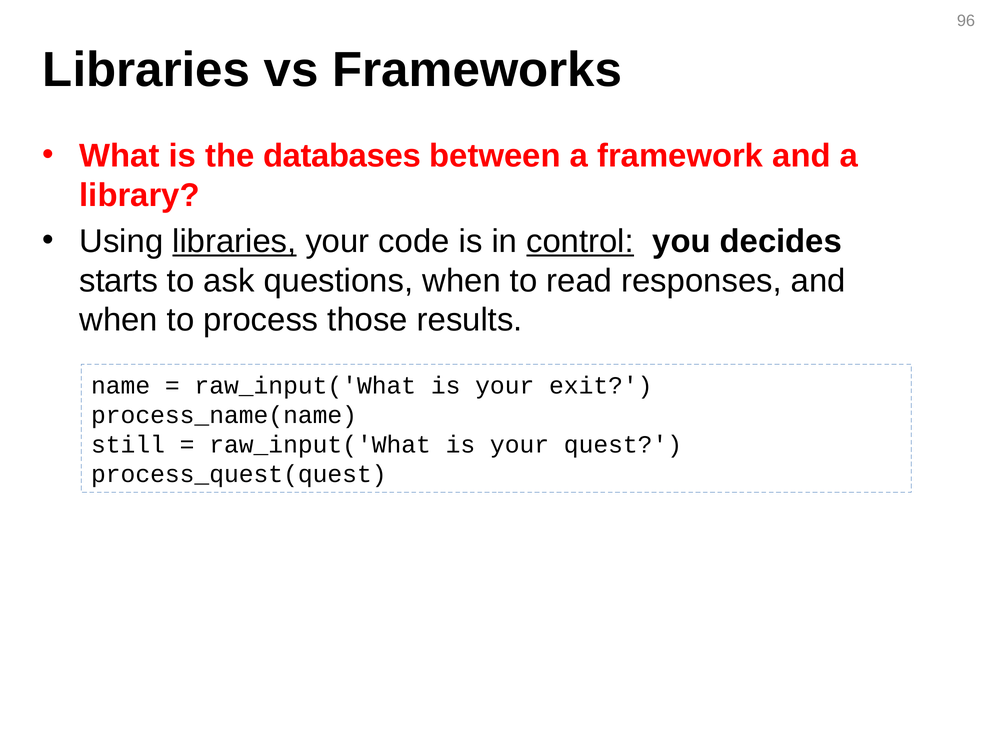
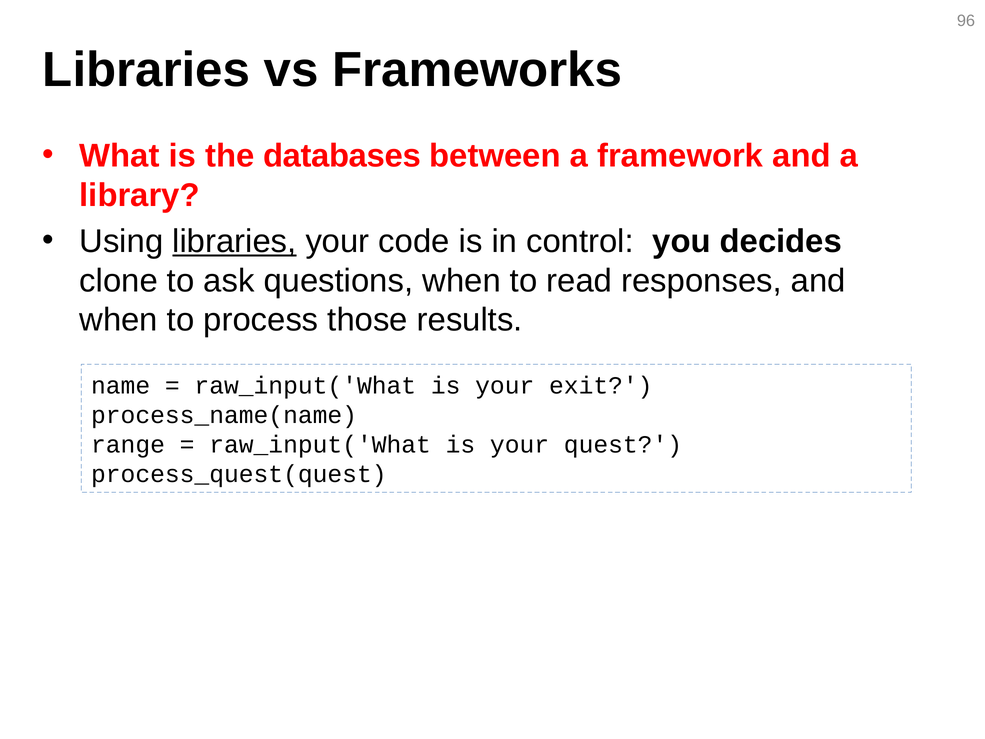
control underline: present -> none (580, 241)
starts: starts -> clone (119, 281)
still: still -> range (128, 445)
